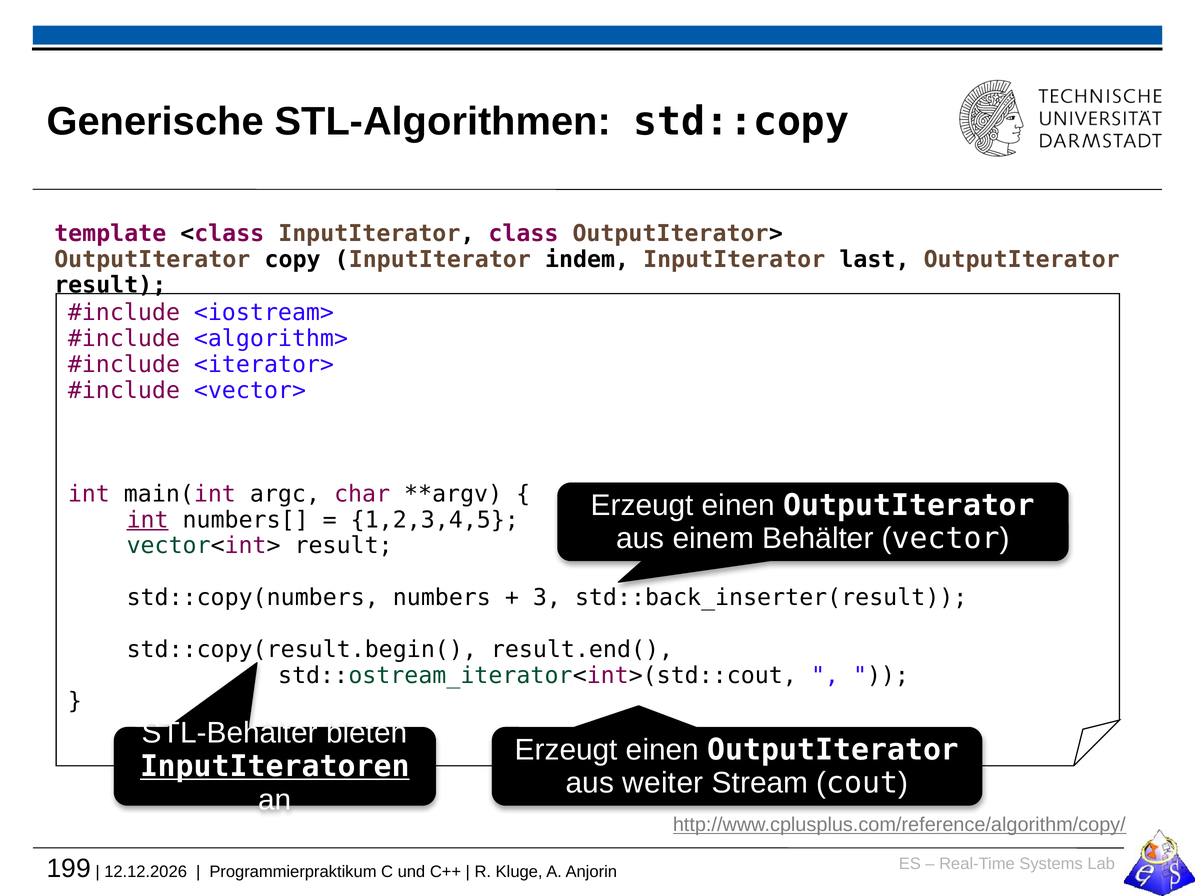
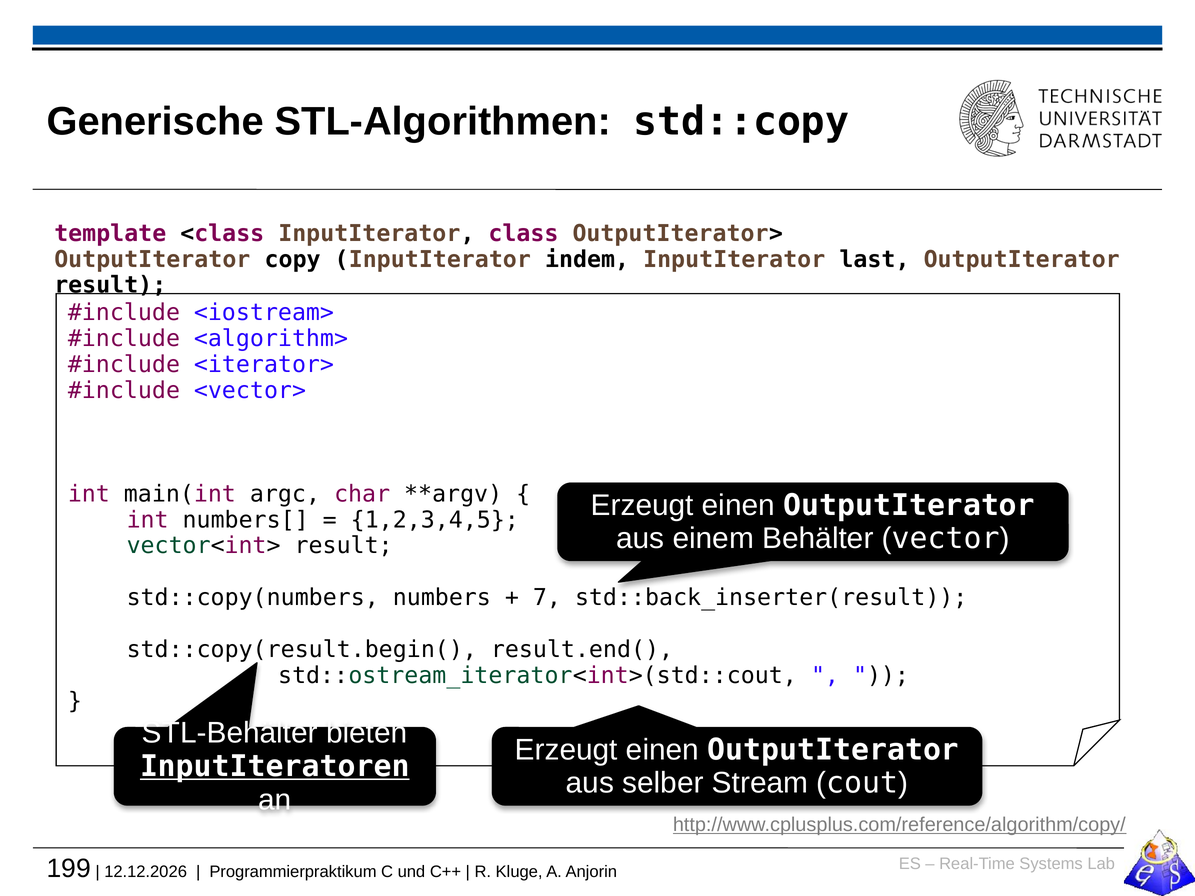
int underline: present -> none (148, 520)
3: 3 -> 7 (547, 598)
weiter: weiter -> selber (663, 783)
